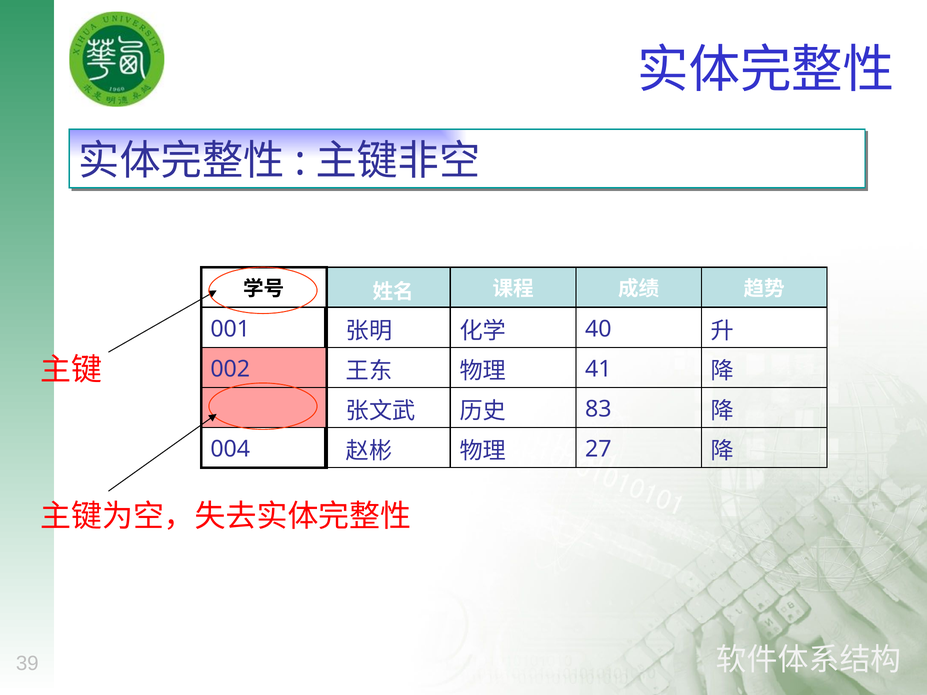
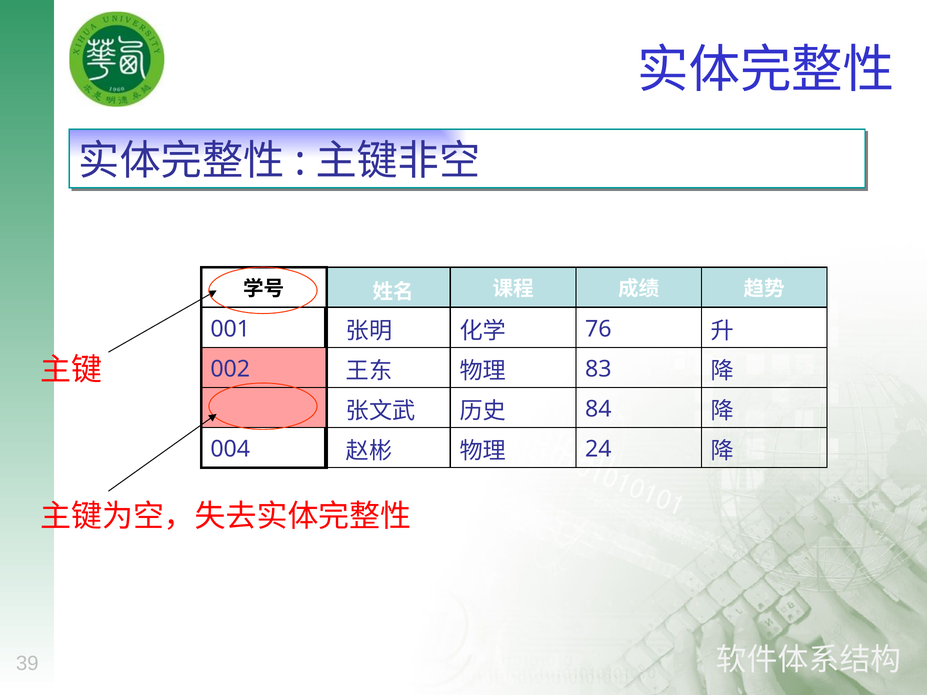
40: 40 -> 76 (598, 329)
41: 41 -> 83 (598, 369)
83: 83 -> 84 (598, 409)
27: 27 -> 24 (598, 449)
